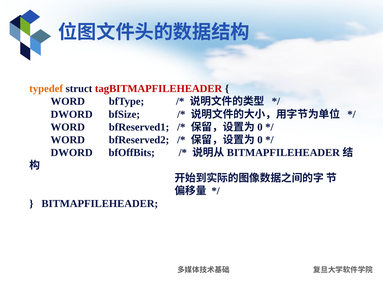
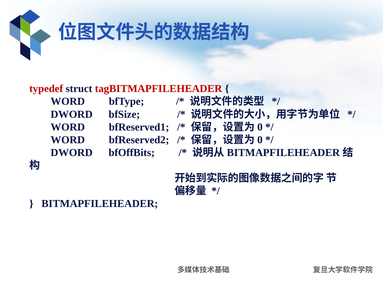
typedef colour: orange -> red (46, 89)
